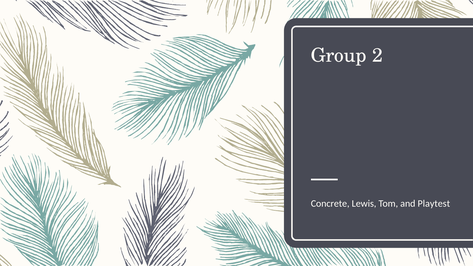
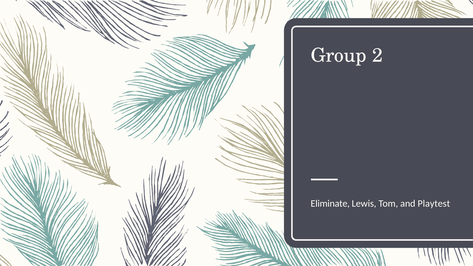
Concrete: Concrete -> Eliminate (330, 204)
